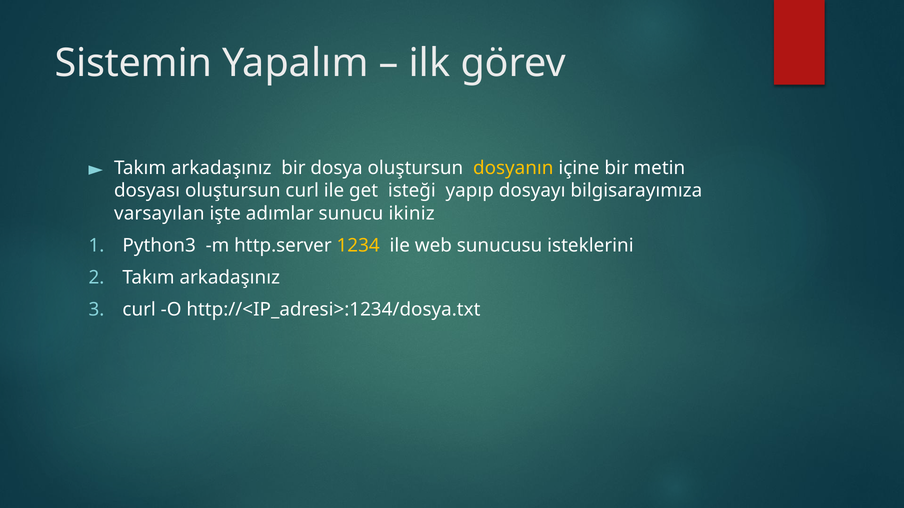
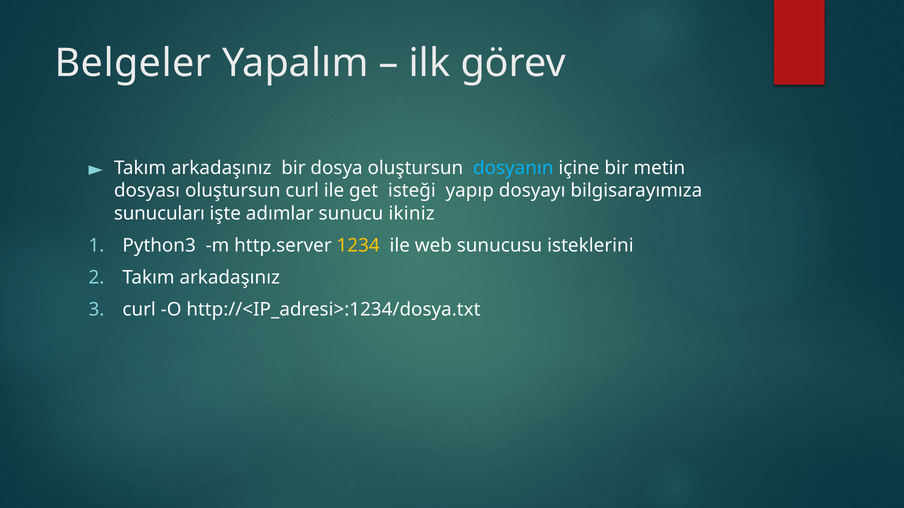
Sistemin: Sistemin -> Belgeler (133, 63)
dosyanın colour: yellow -> light blue (513, 168)
varsayılan: varsayılan -> sunucuları (159, 214)
